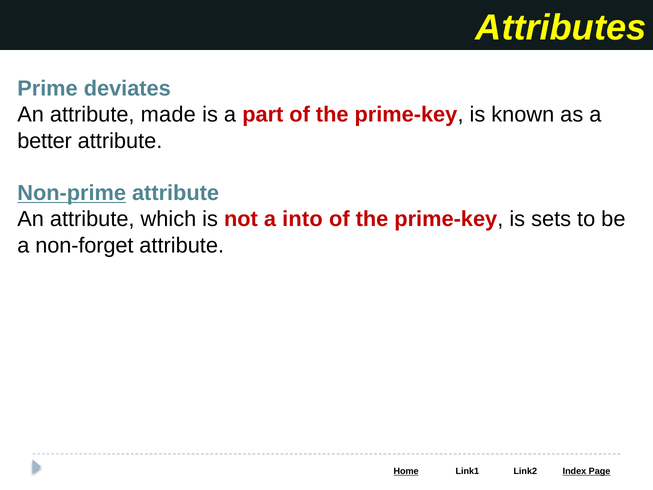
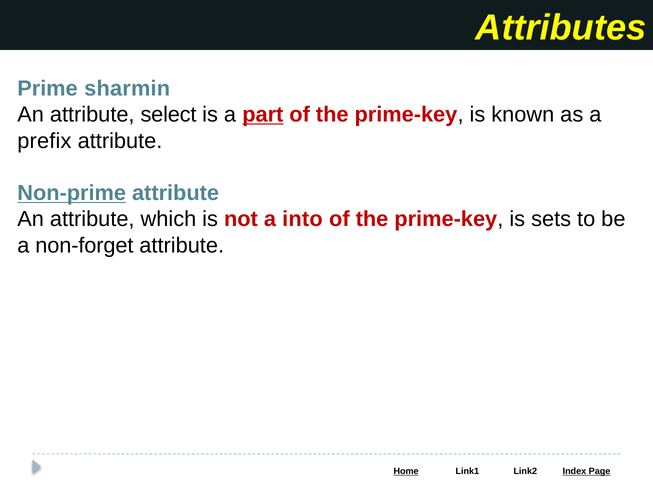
deviates: deviates -> sharmin (127, 89)
made: made -> select (168, 115)
part underline: none -> present (263, 115)
better: better -> prefix (44, 141)
